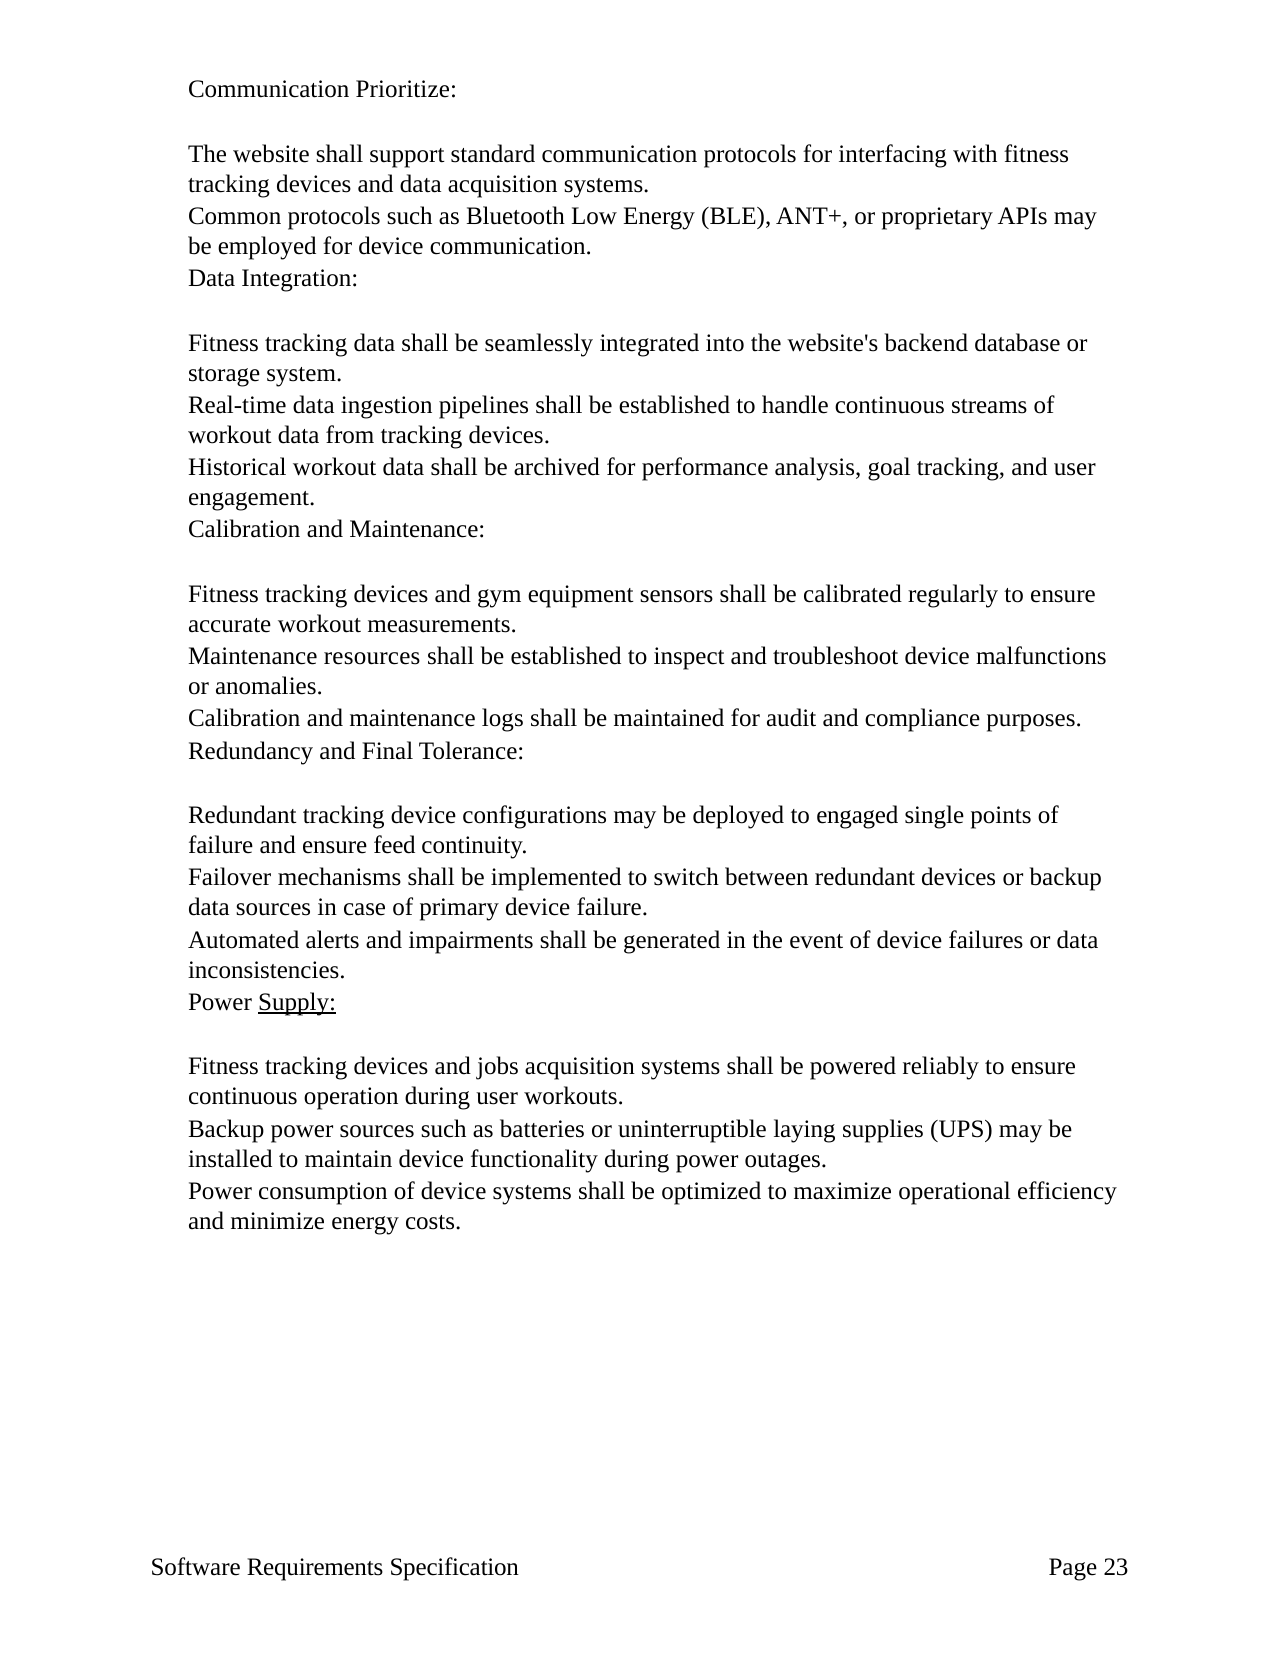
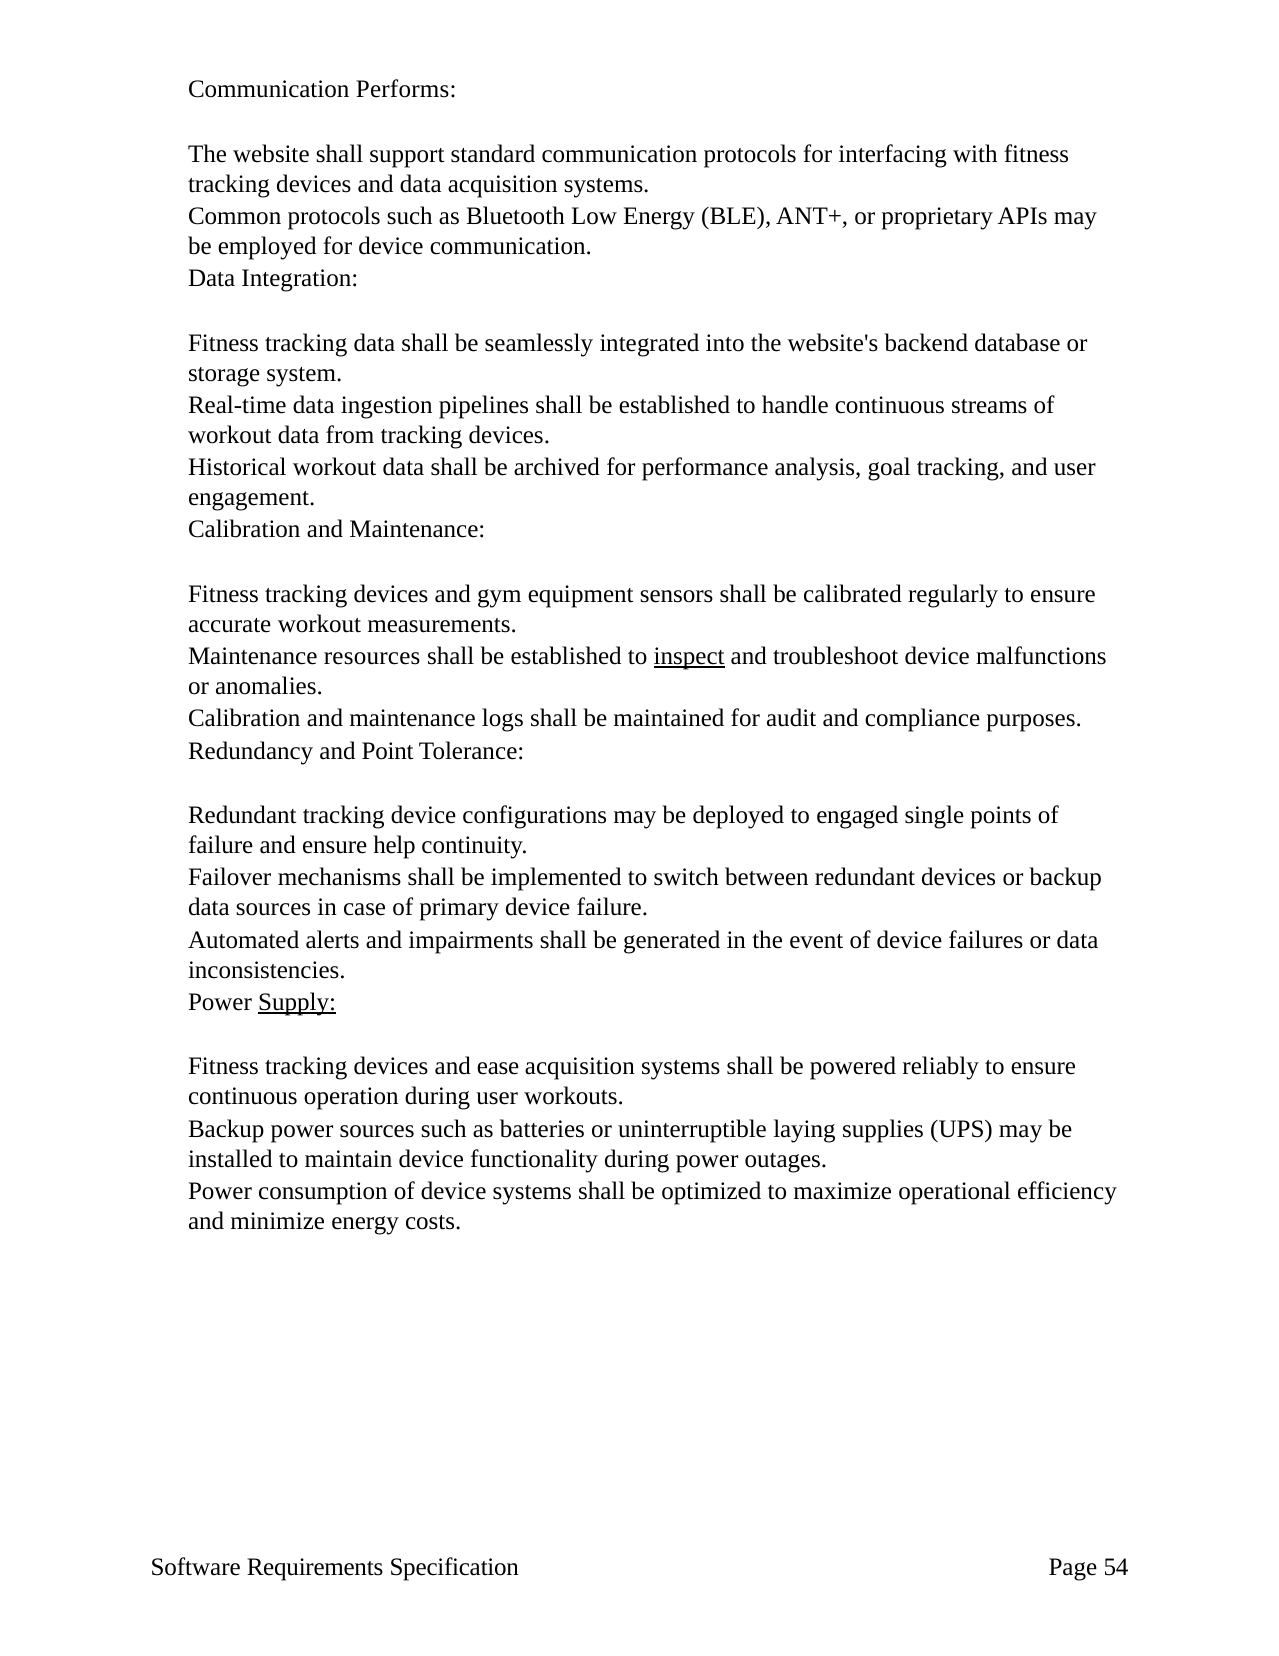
Prioritize: Prioritize -> Performs (406, 89)
inspect underline: none -> present (689, 656)
Final: Final -> Point (388, 750)
feed: feed -> help (395, 845)
jobs: jobs -> ease (498, 1066)
23: 23 -> 54 (1116, 1566)
